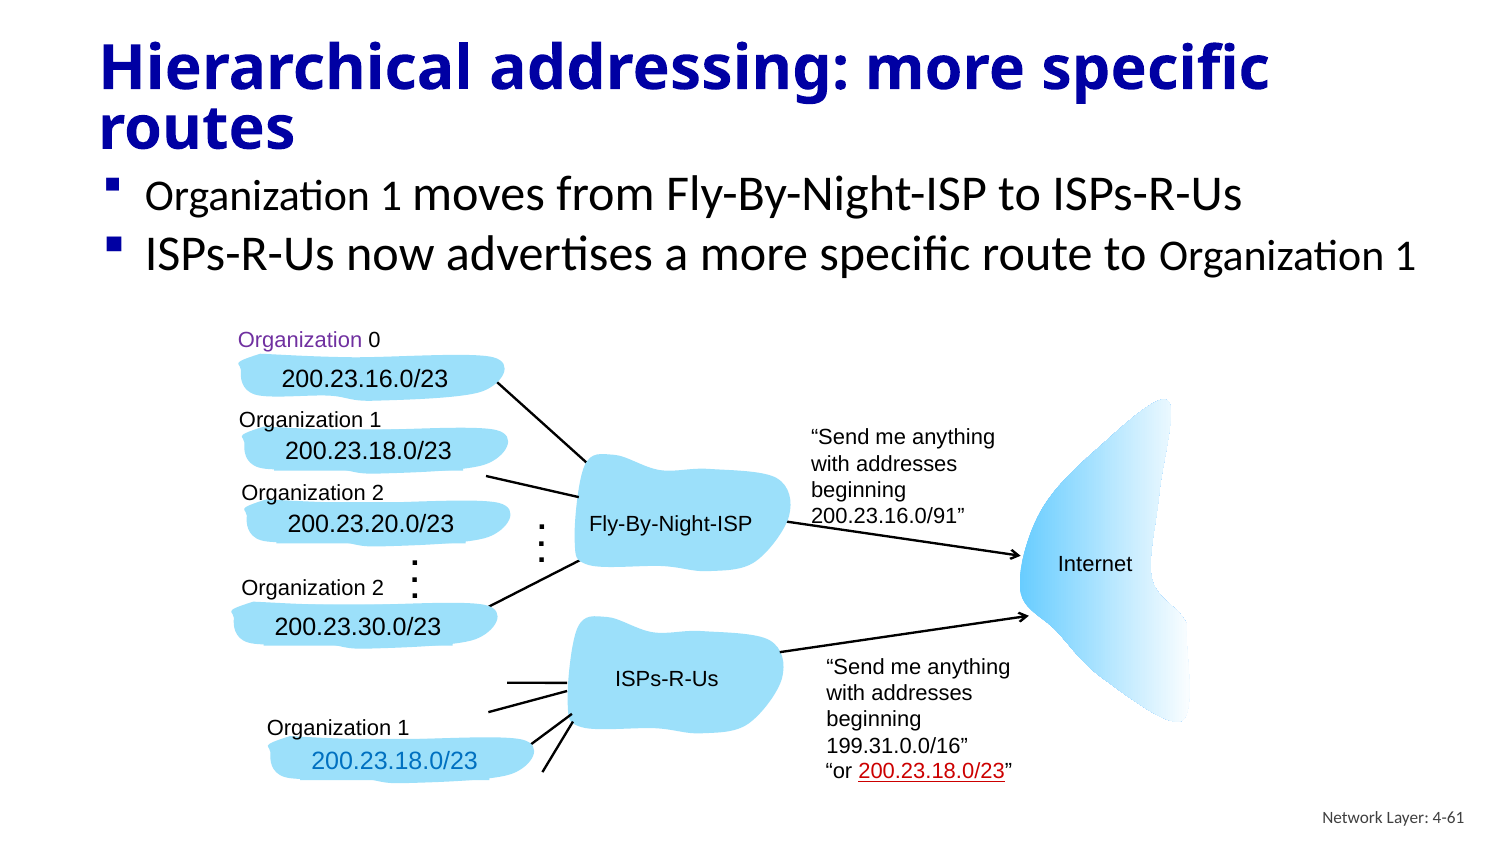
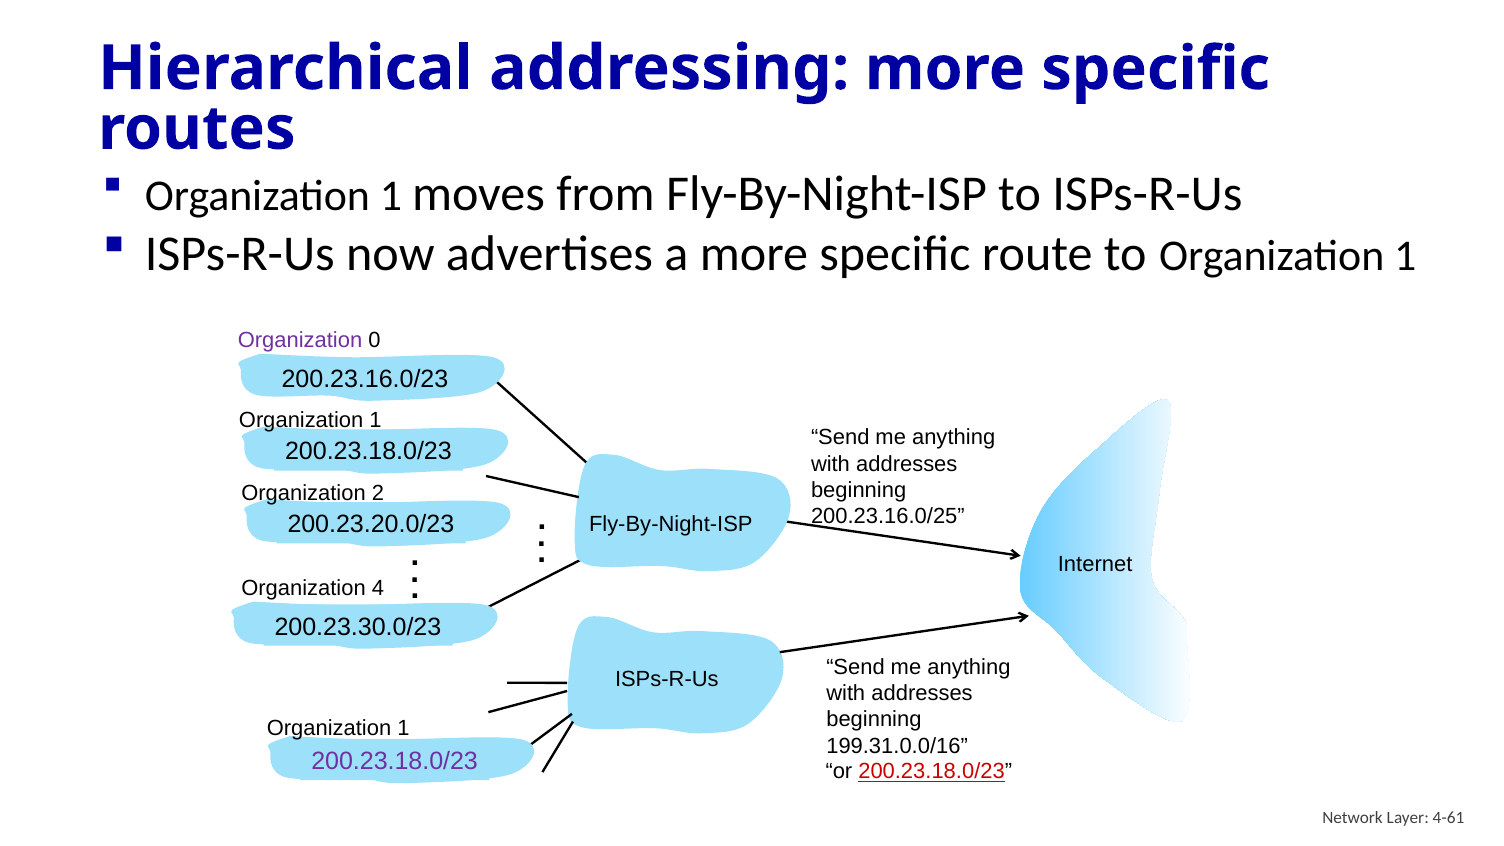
200.23.16.0/91: 200.23.16.0/91 -> 200.23.16.0/25 (888, 517)
2: 2 -> 4 (378, 588)
200.23.18.0/23 colour: blue -> purple (395, 761)
